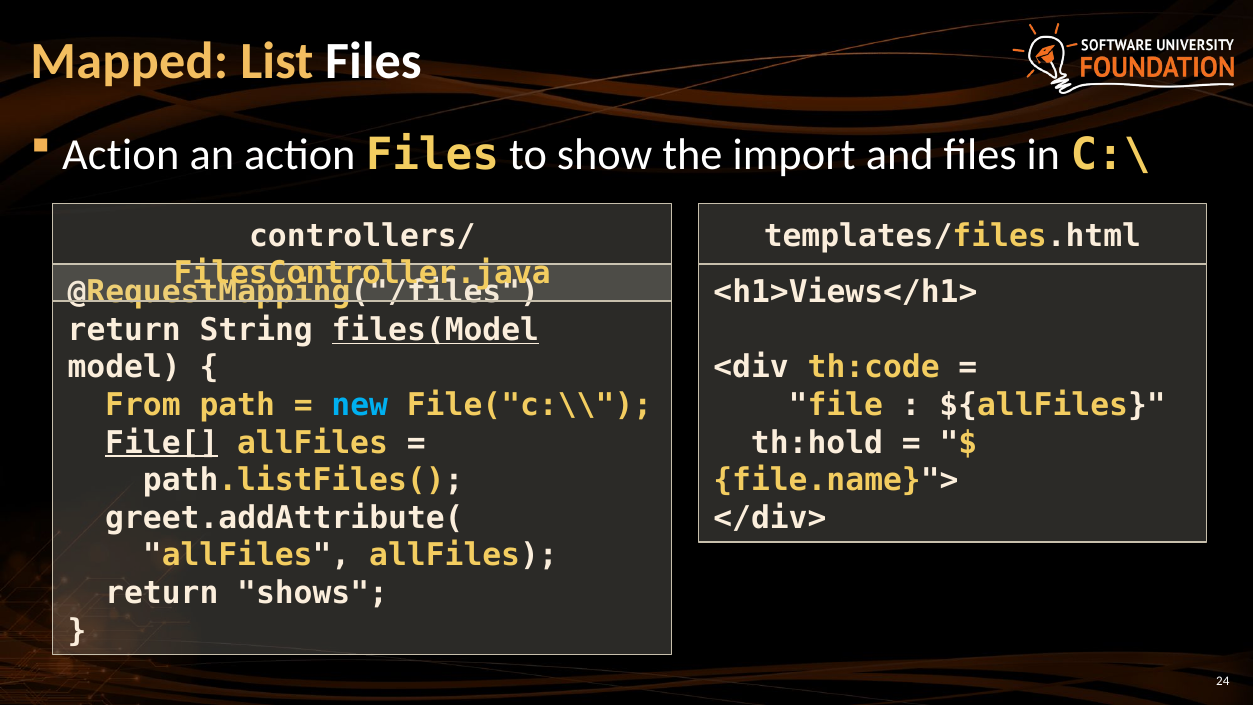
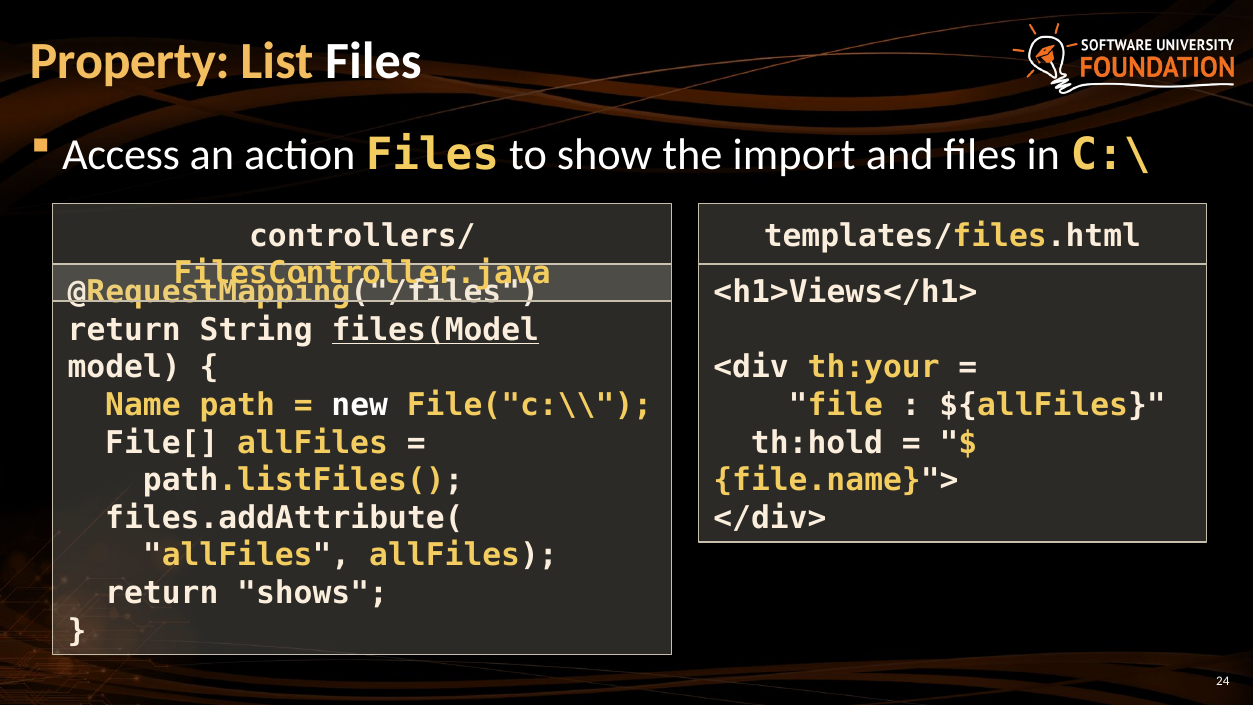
Mapped: Mapped -> Property (130, 61)
Action: Action -> Access (121, 154)
th:code: th:code -> th:your (874, 368)
From: From -> Name (143, 405)
new colour: light blue -> white (360, 405)
File[ underline: present -> none (162, 443)
greet.addAttribute(: greet.addAttribute( -> files.addAttribute( (284, 518)
